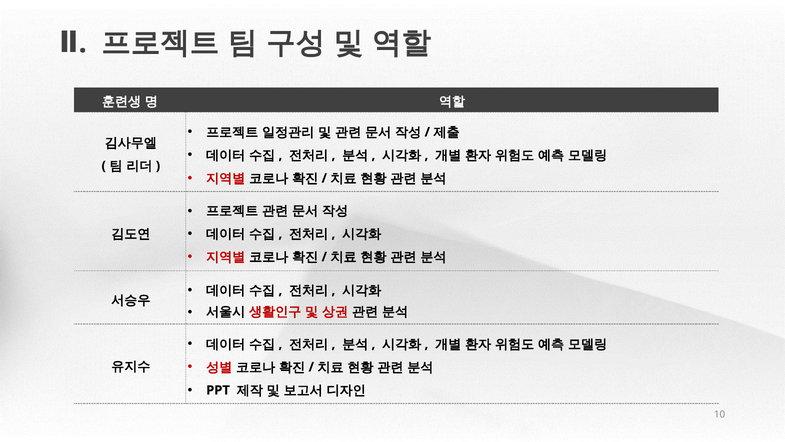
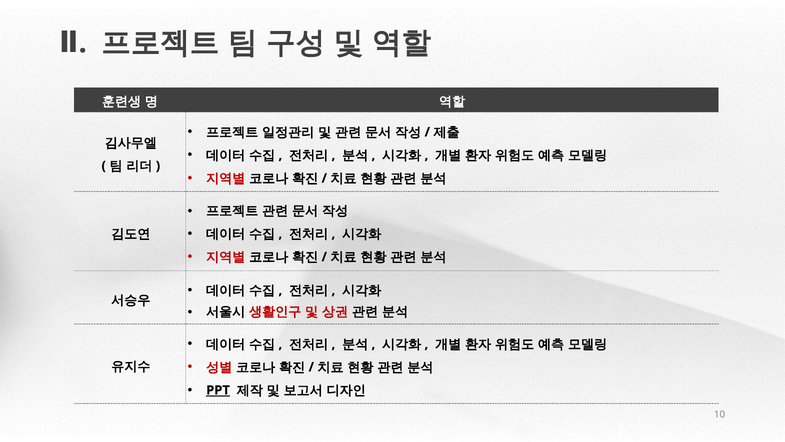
PPT underline: none -> present (218, 390)
